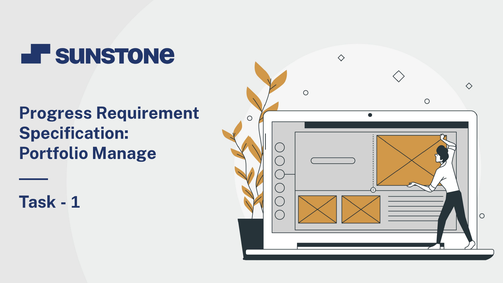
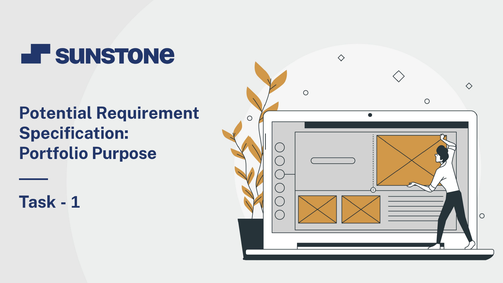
Progress: Progress -> Potential (55, 113)
Manage: Manage -> Purpose (124, 153)
